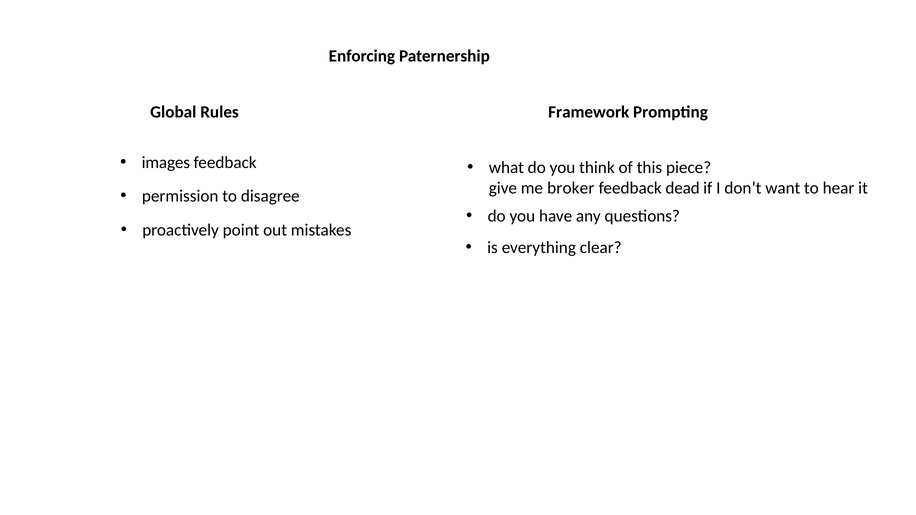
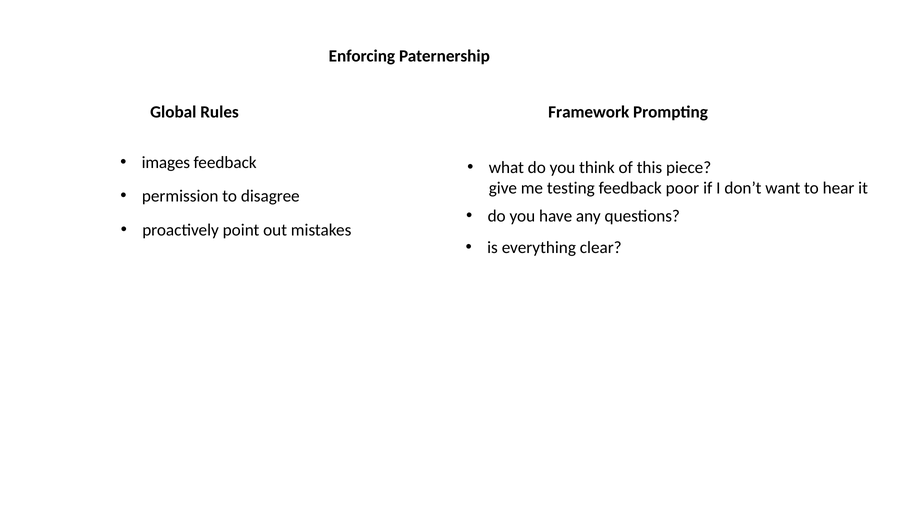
broker: broker -> testing (571, 188)
dead: dead -> poor (682, 188)
